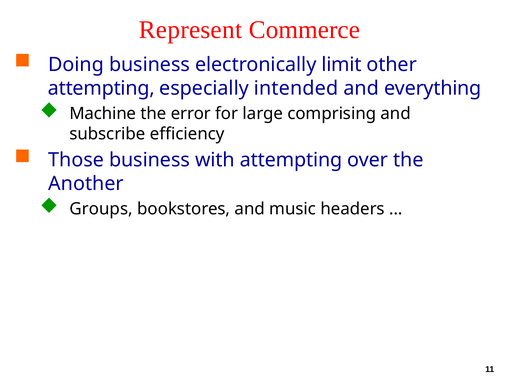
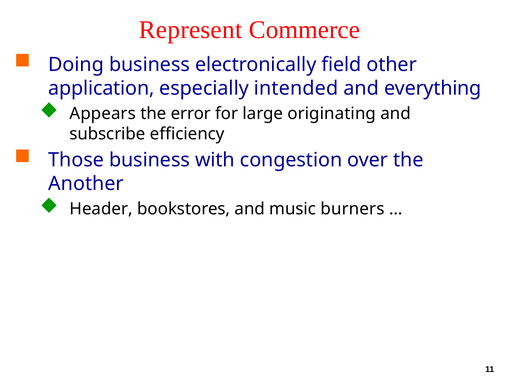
limit: limit -> field (341, 64)
attempting: attempting -> application (101, 88)
Machine: Machine -> Appears (103, 113)
comprising: comprising -> originating (332, 113)
with attempting: attempting -> congestion (291, 160)
Groups: Groups -> Header (101, 208)
headers: headers -> burners (353, 208)
